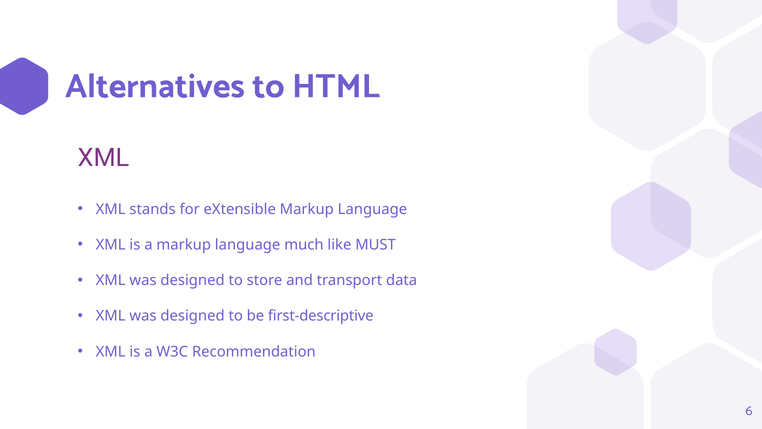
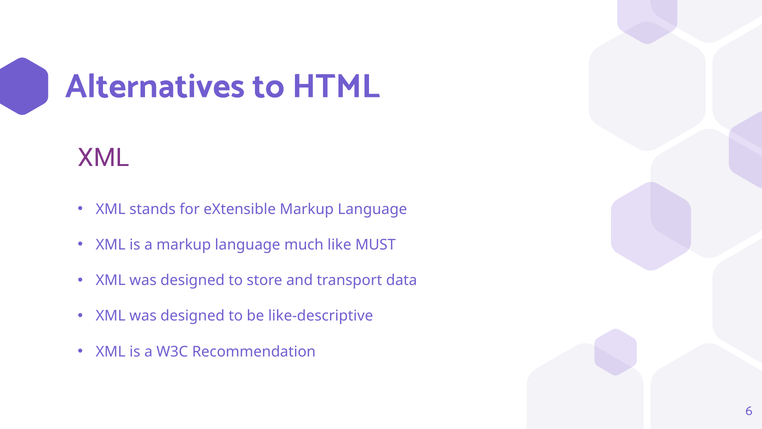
first-descriptive: first-descriptive -> like-descriptive (321, 316)
